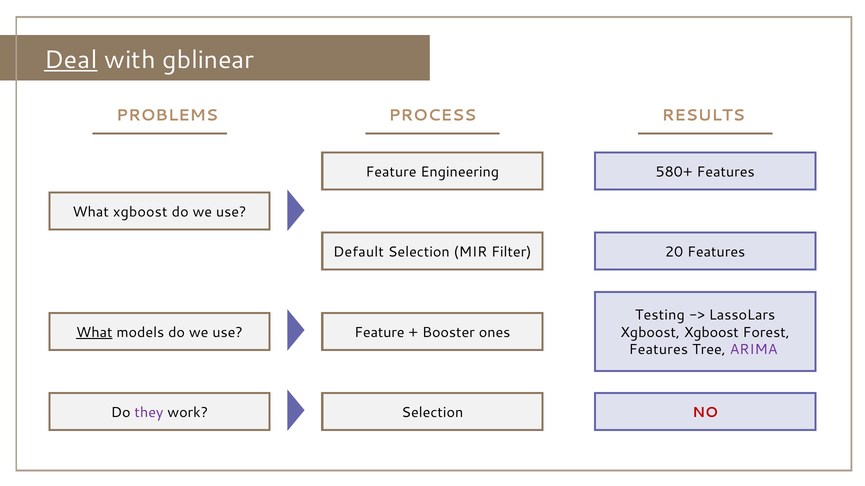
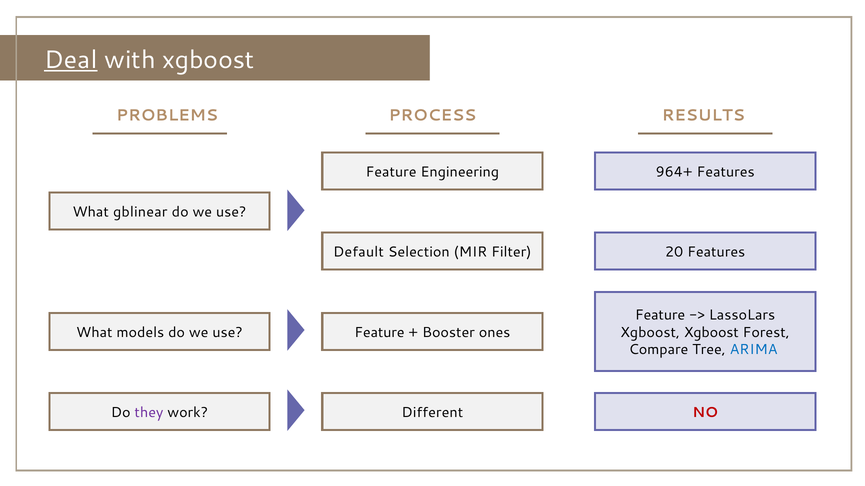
with gblinear: gblinear -> xgboost (208, 60)
580+: 580+ -> 964+ (674, 172)
What xgboost: xgboost -> gblinear (140, 212)
Testing: Testing -> Feature (660, 316)
What underline: present -> none (94, 333)
Features: Features -> Compare (659, 350)
ARIMA colour: purple -> blue (754, 350)
Selection: Selection -> Different (432, 413)
